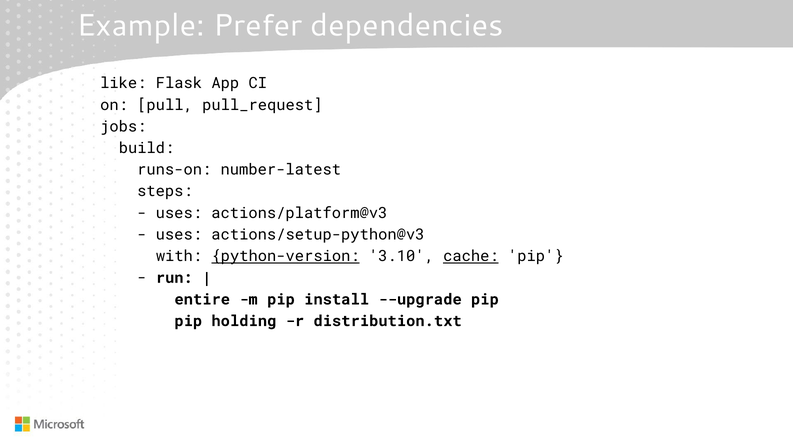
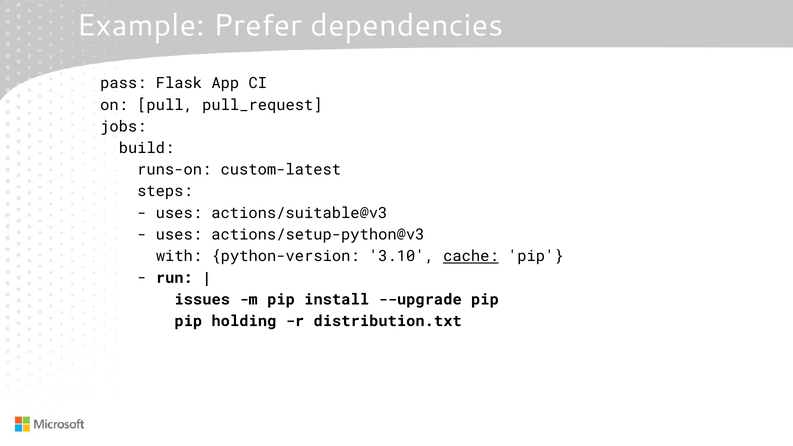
like: like -> pass (123, 83)
number-latest: number-latest -> custom-latest (281, 170)
actions/platform@v3: actions/platform@v3 -> actions/suitable@v3 (299, 213)
python-version underline: present -> none (286, 256)
entire: entire -> issues (202, 299)
